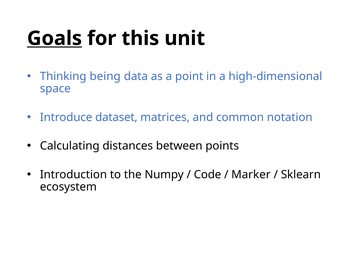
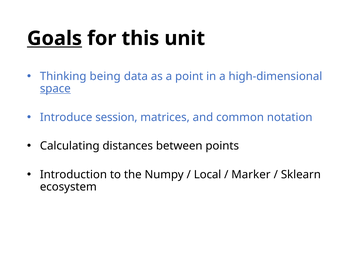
space underline: none -> present (55, 89)
dataset: dataset -> session (116, 117)
Code: Code -> Local (208, 175)
